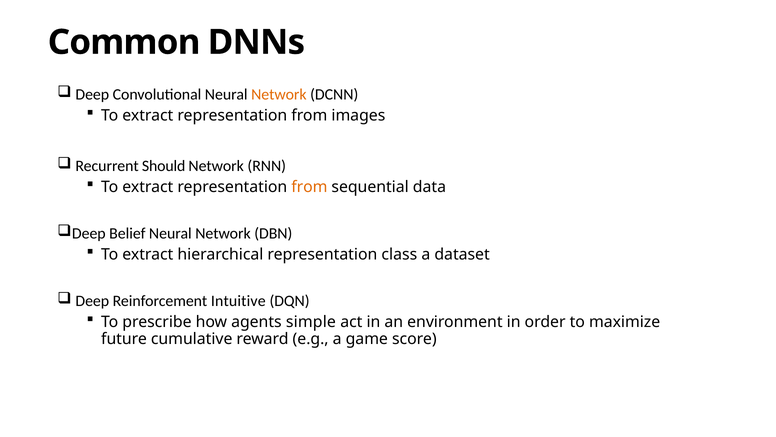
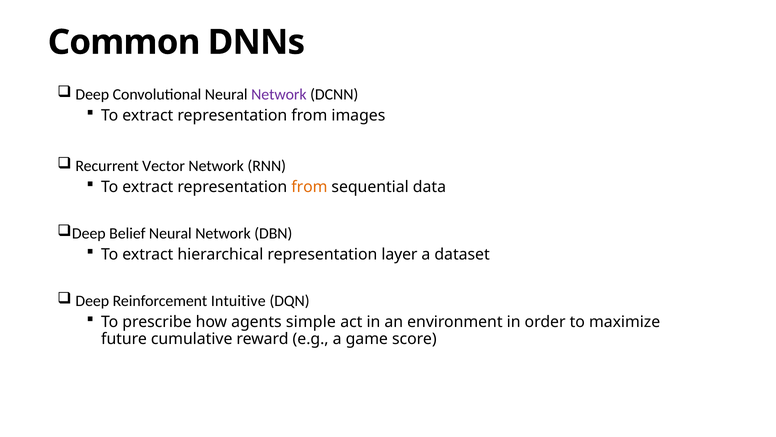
Network colour: orange -> purple (279, 94)
Should: Should -> Vector (164, 166)
class: class -> layer (399, 254)
